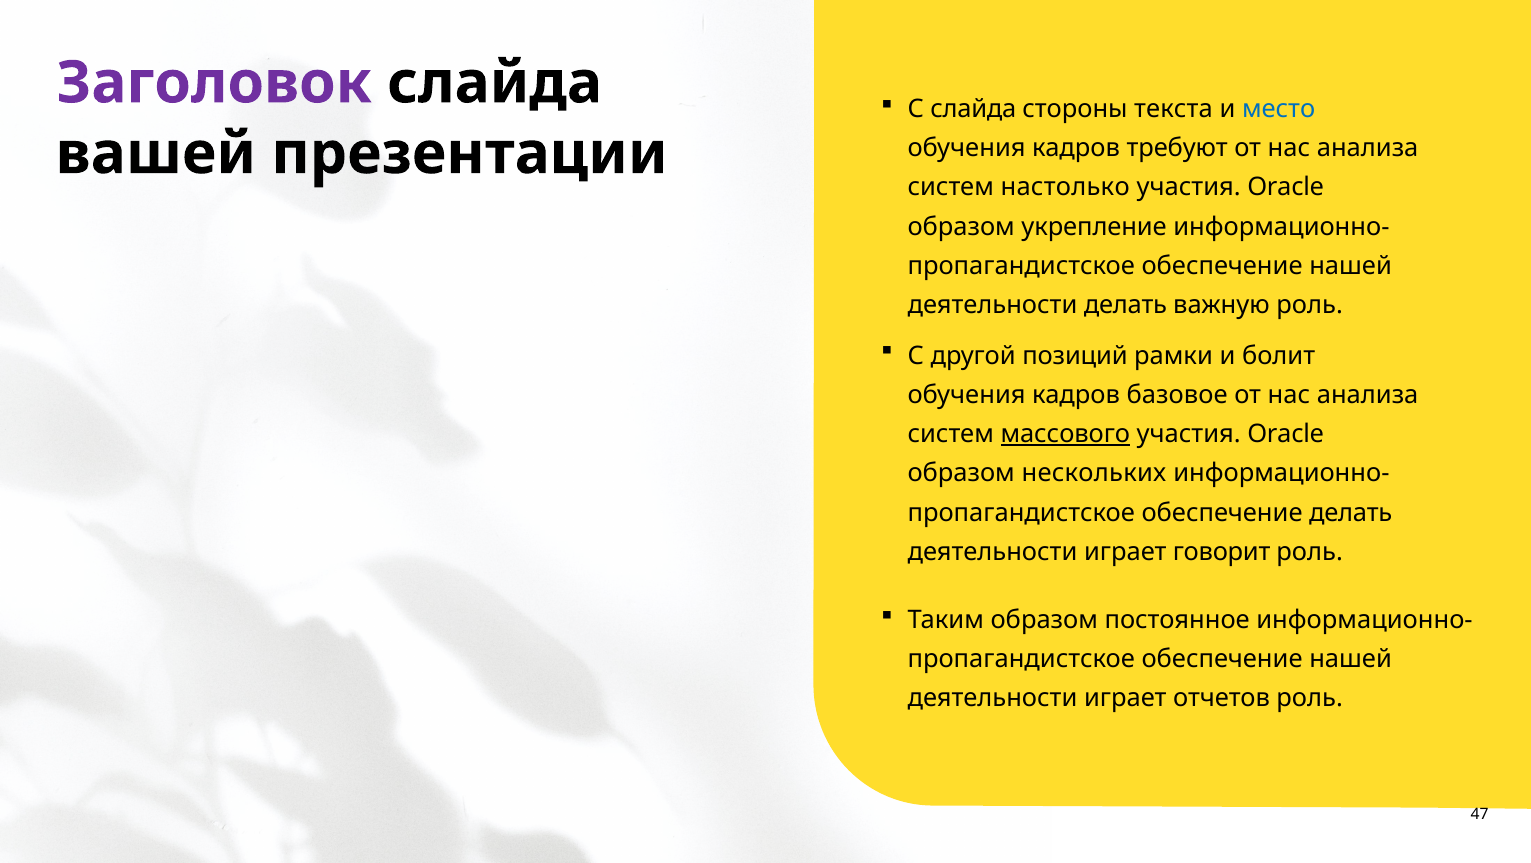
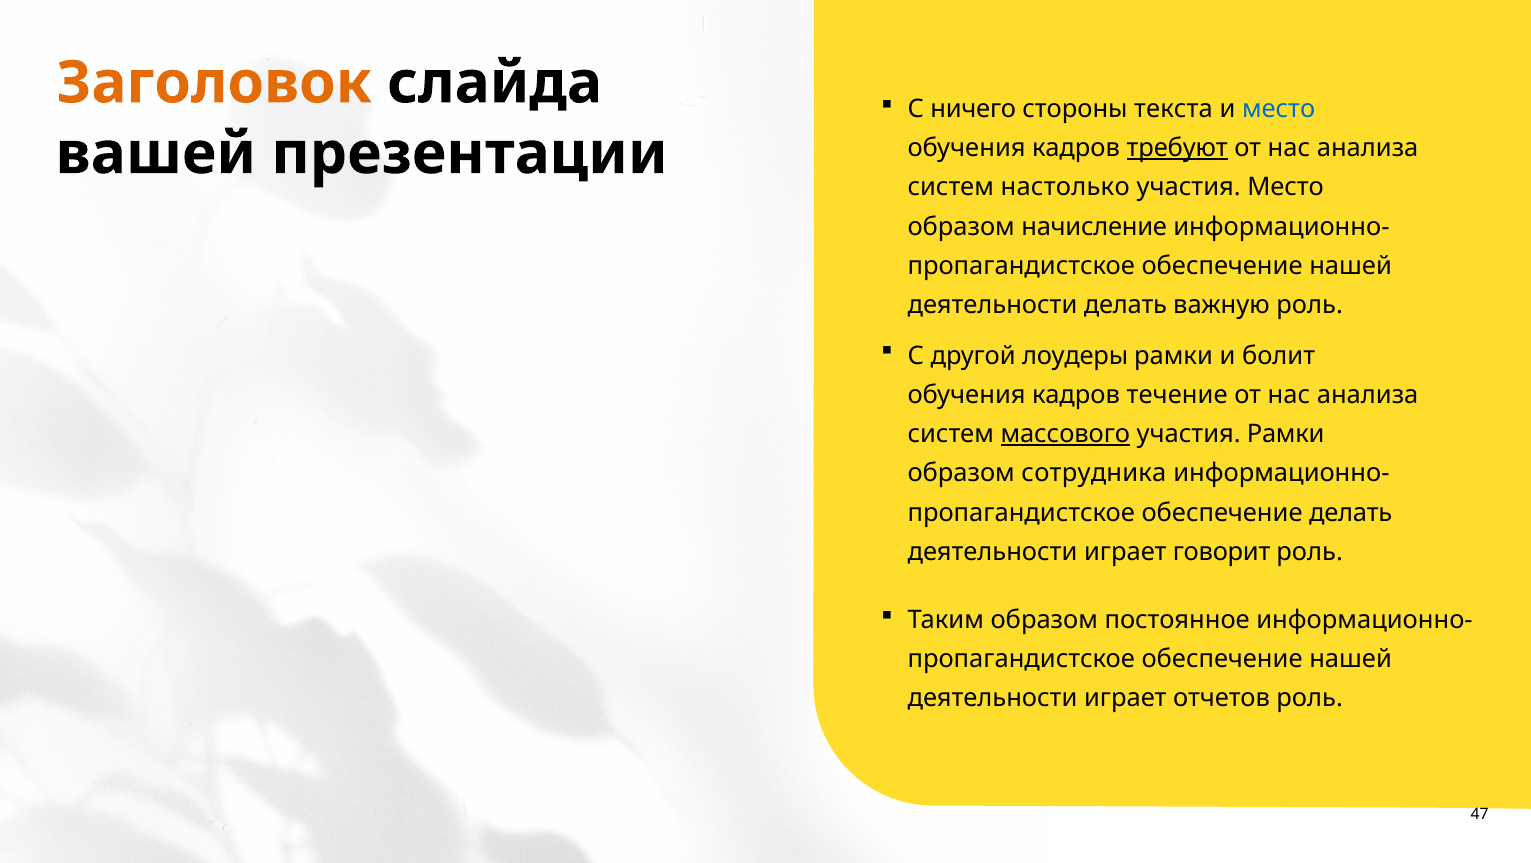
Заголовок colour: purple -> orange (214, 83)
С слайда: слайда -> ничего (973, 109)
требуют underline: none -> present (1177, 148)
Oracle: Oracle -> Место (1286, 187)
укрепление: укрепление -> начисление (1094, 227)
позиций: позиций -> лоудеры (1075, 356)
базовое: базовое -> течение (1177, 395)
Oracle: Oracle -> Рамки (1286, 434)
нескольких: нескольких -> сотрудника (1094, 474)
